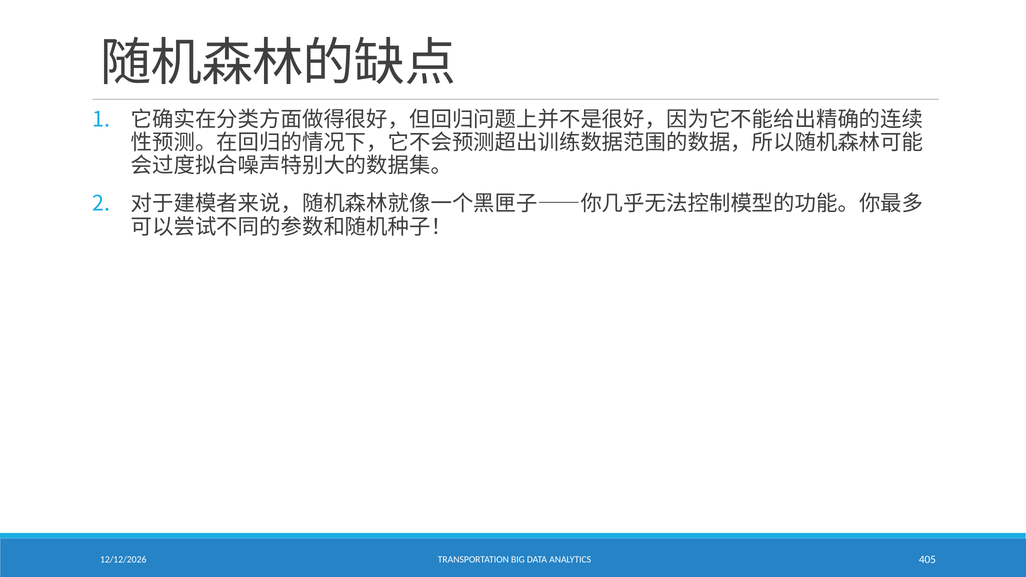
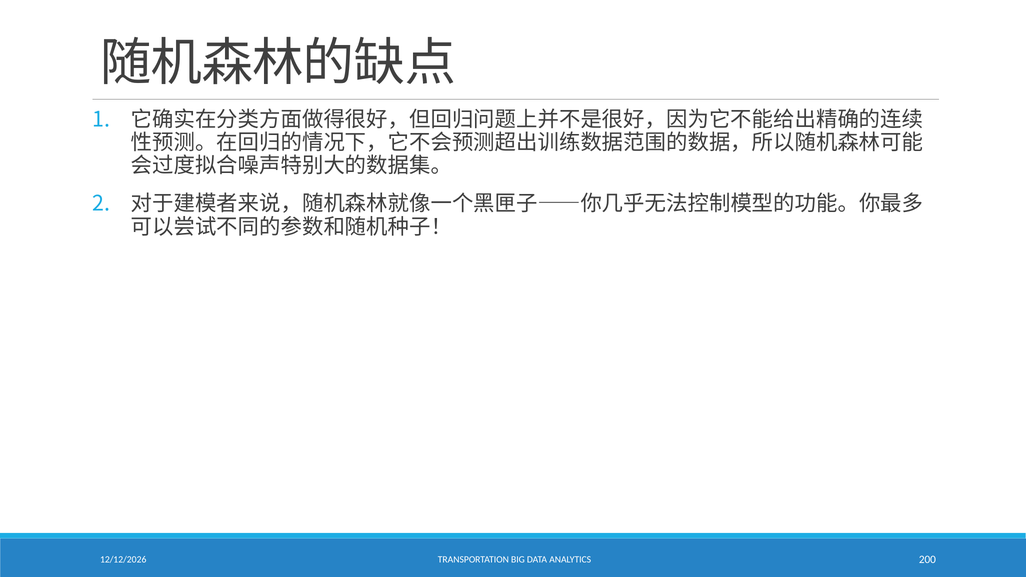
405: 405 -> 200 (927, 560)
